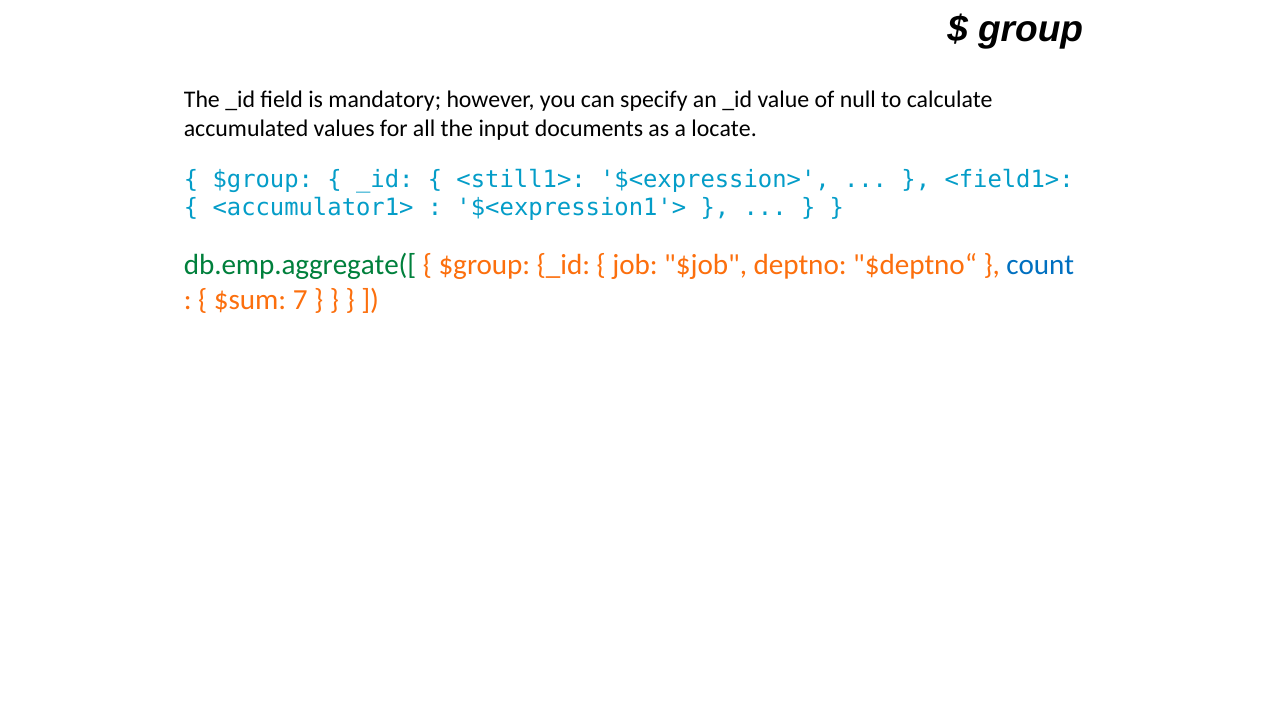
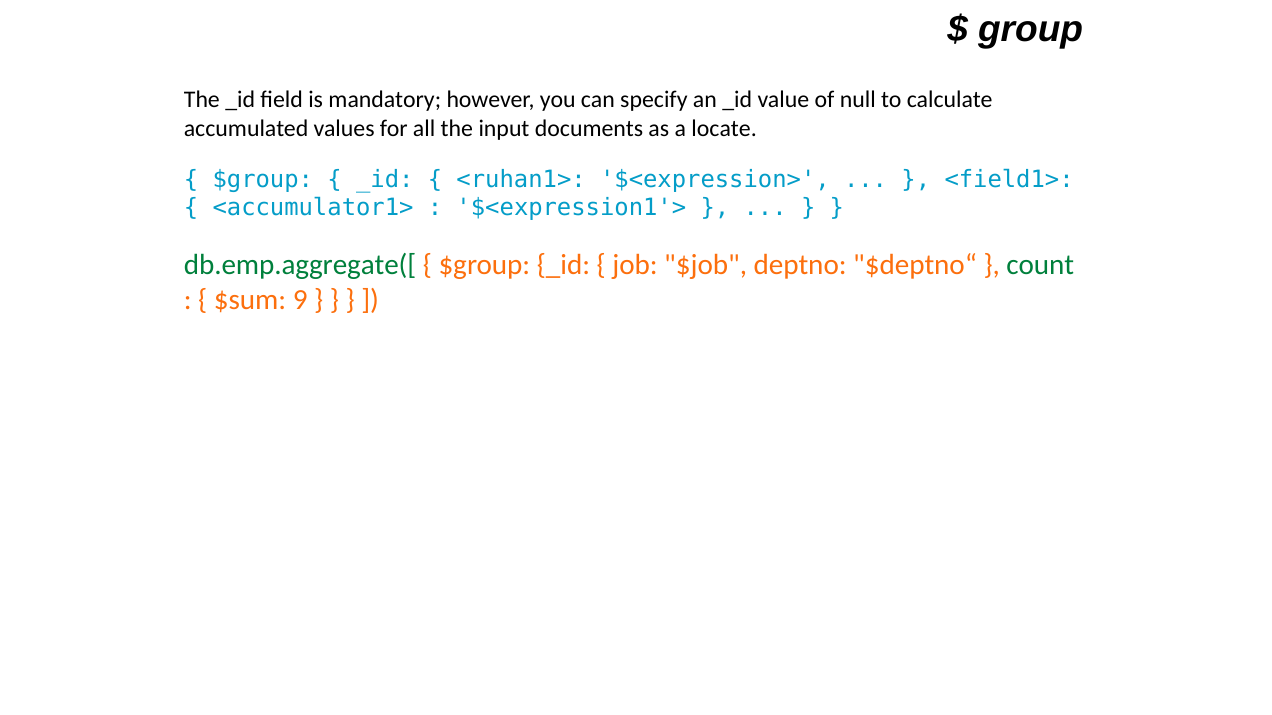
<still1>: <still1> -> <ruhan1> (521, 180)
count colour: blue -> green (1040, 265)
7: 7 -> 9 (300, 300)
